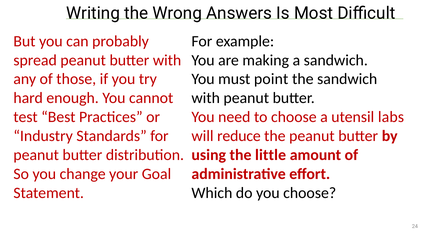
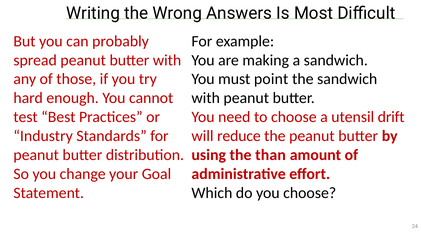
labs: labs -> drift (391, 117)
little: little -> than (271, 155)
